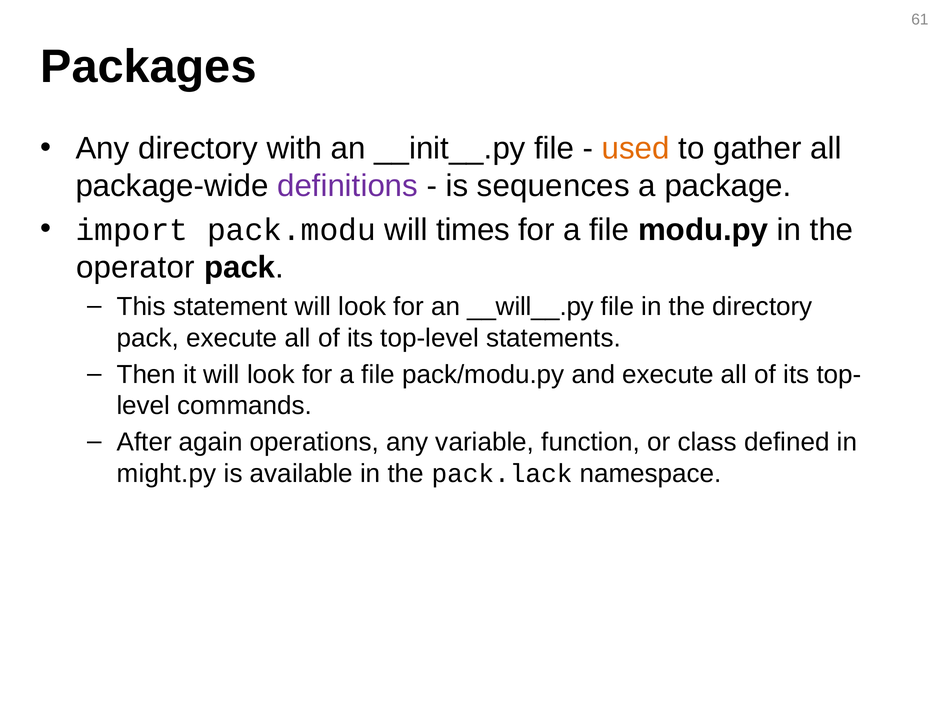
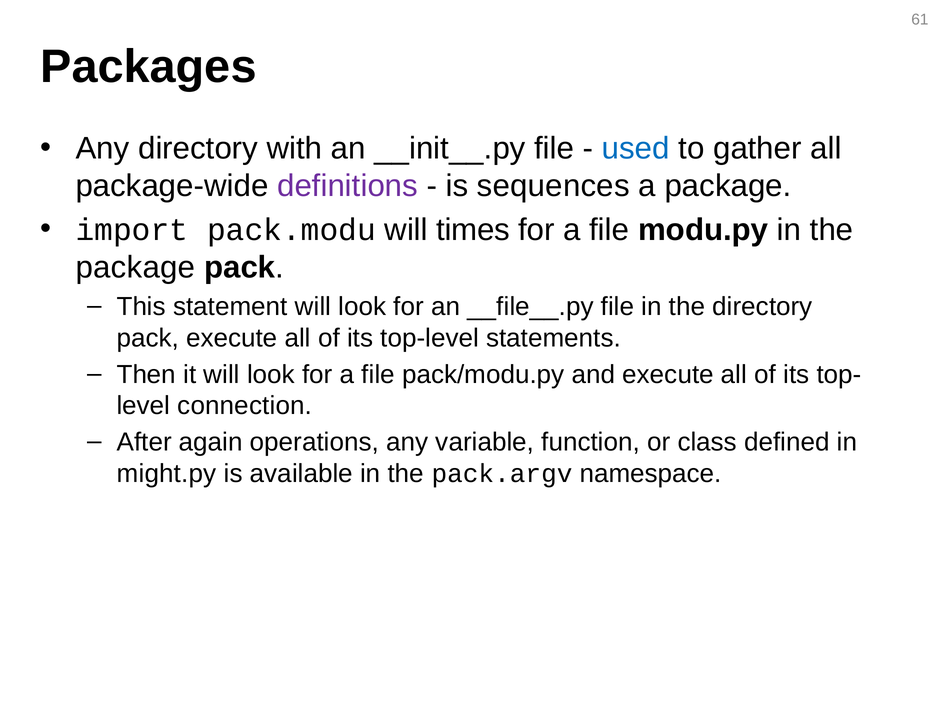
used colour: orange -> blue (636, 148)
operator: operator -> package (135, 267)
__will__.py: __will__.py -> __file__.py (531, 306)
commands: commands -> connection (245, 405)
pack.lack: pack.lack -> pack.argv (502, 473)
